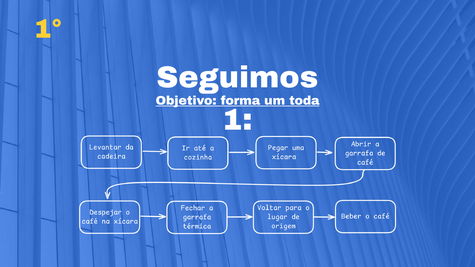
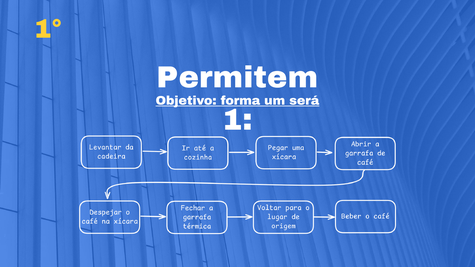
Seguimos: Seguimos -> Permitem (237, 77)
toda: toda -> será (304, 101)
